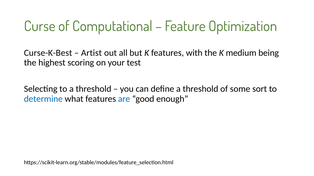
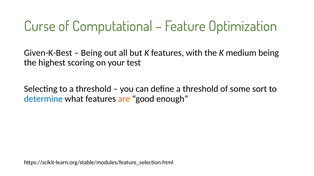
Curse-K-Best: Curse-K-Best -> Given-K-Best (48, 53)
Artist: Artist -> Being (91, 53)
are colour: blue -> orange (124, 99)
